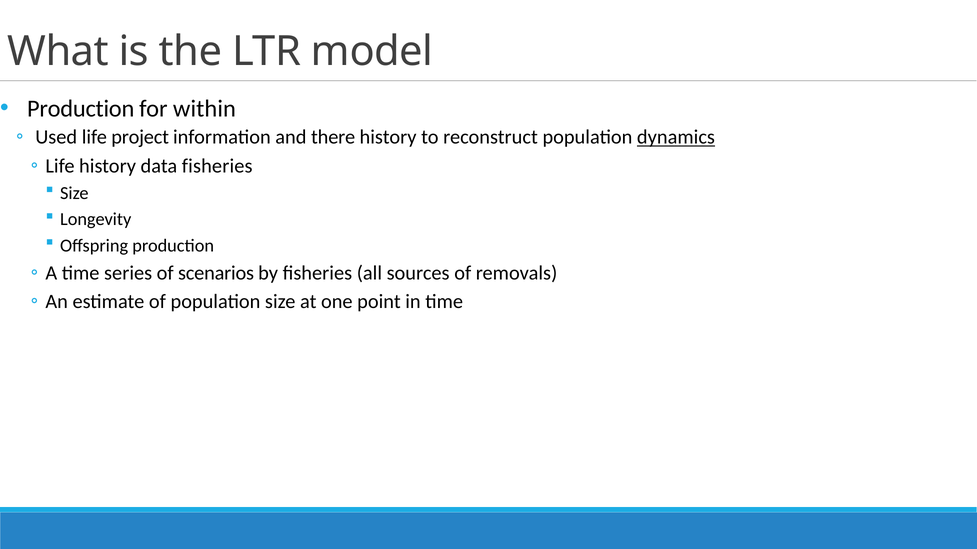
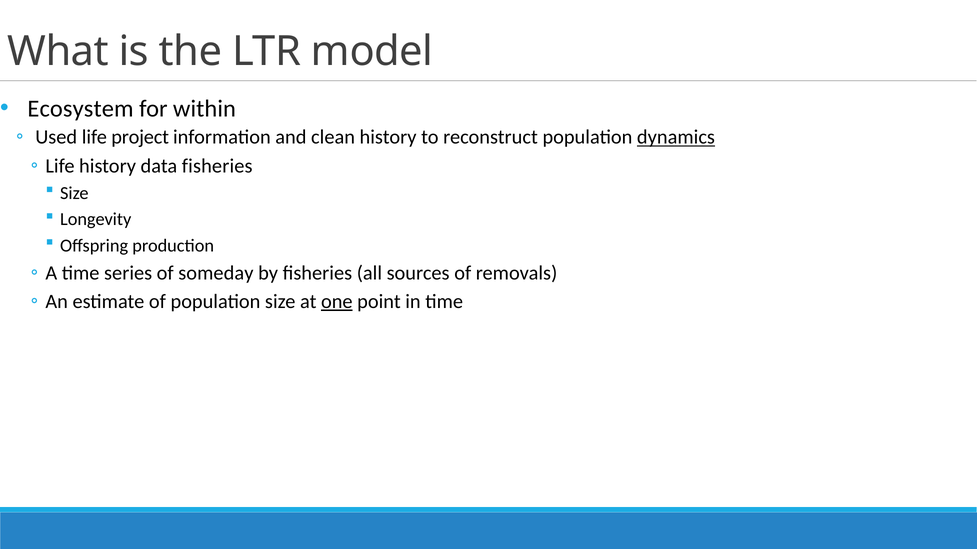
Production: Production -> Ecosystem (81, 109)
there: there -> clean (333, 137)
scenarios: scenarios -> someday (216, 273)
one underline: none -> present (337, 302)
